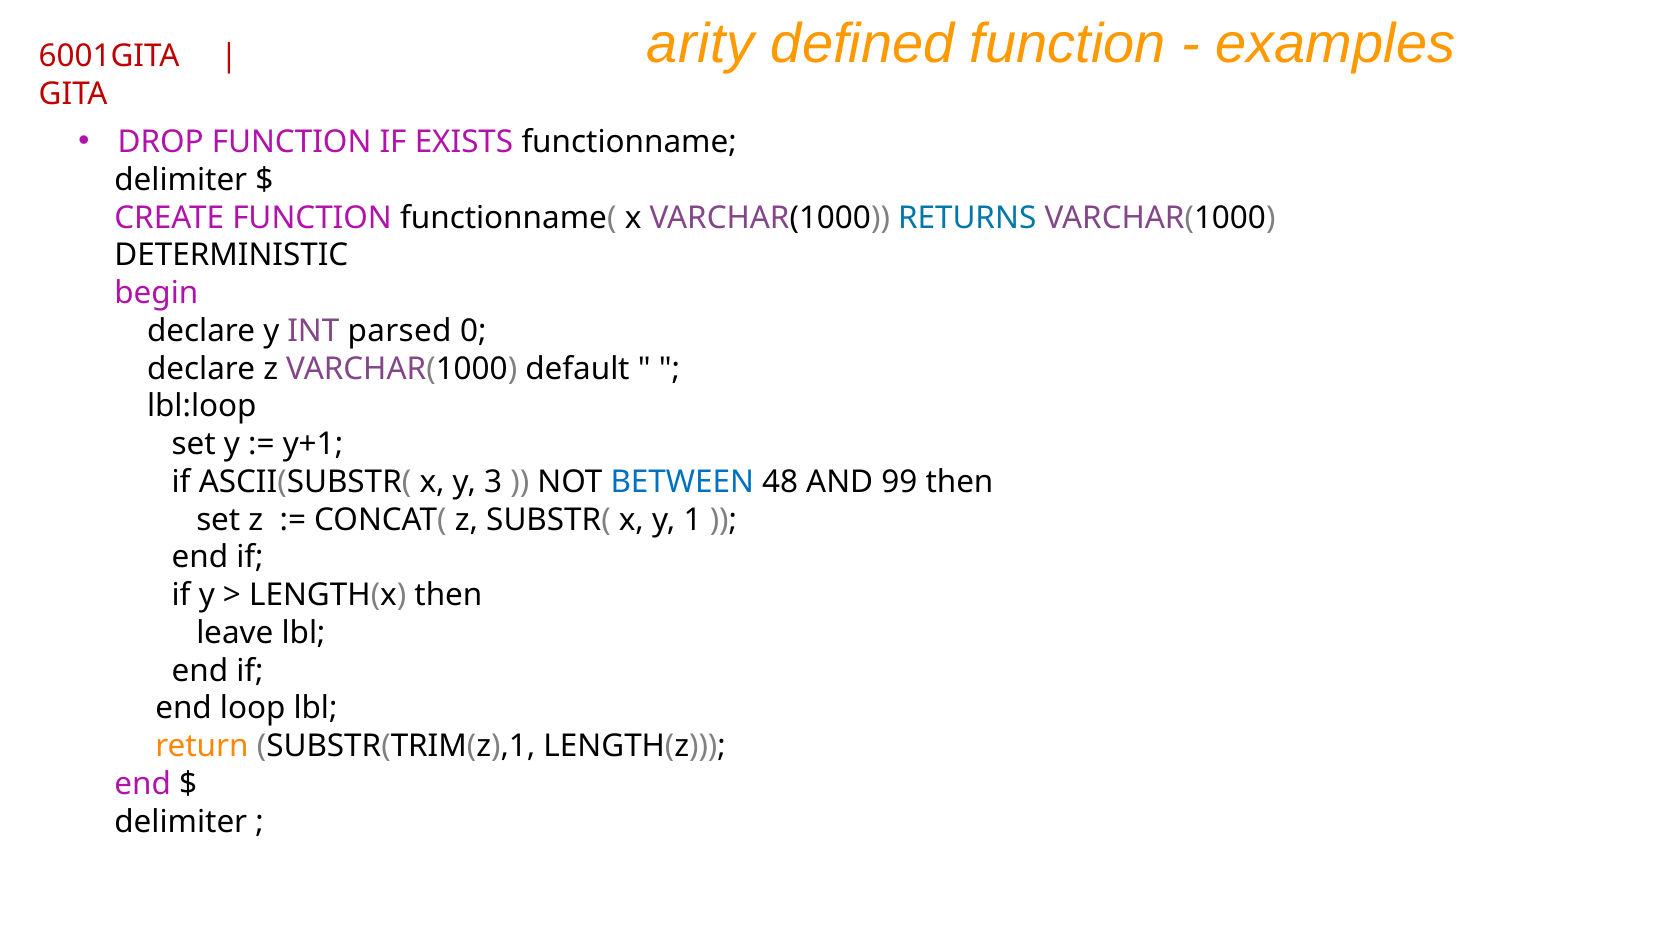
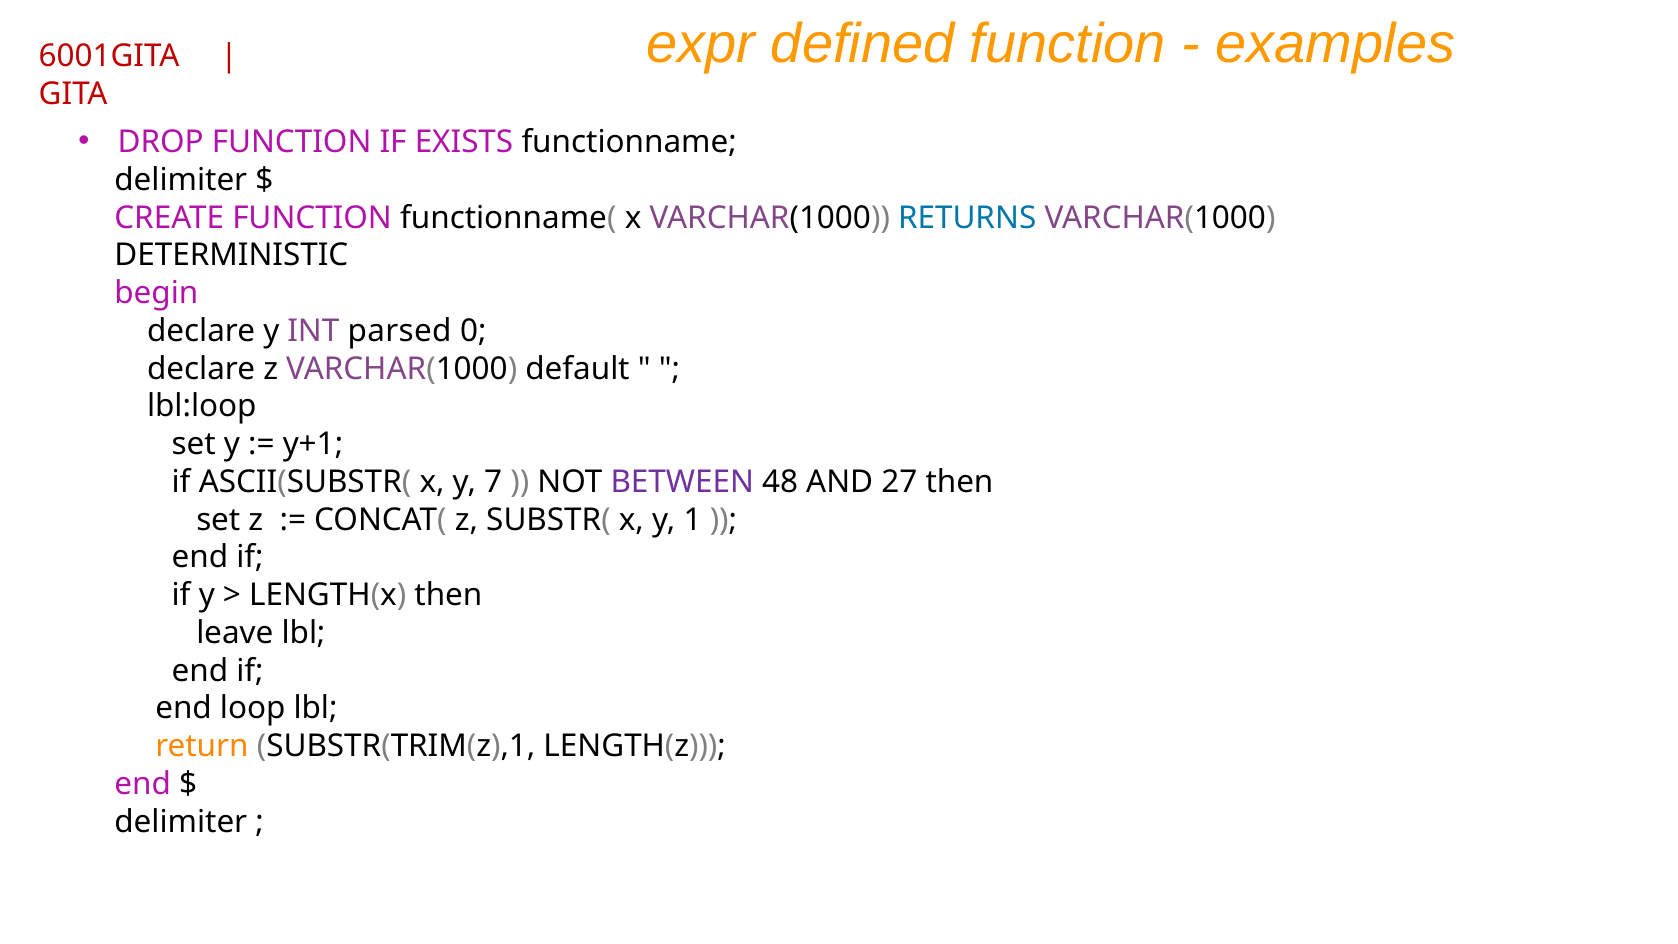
arity: arity -> expr (701, 44)
3: 3 -> 7 (493, 482)
BETWEEN colour: blue -> purple (682, 482)
99: 99 -> 27 (899, 482)
